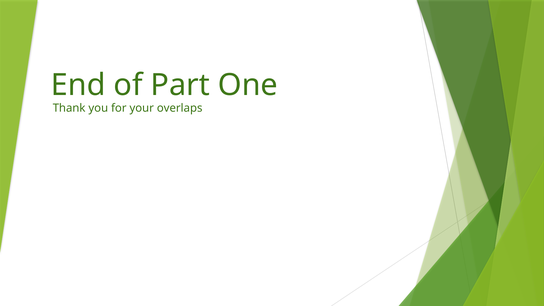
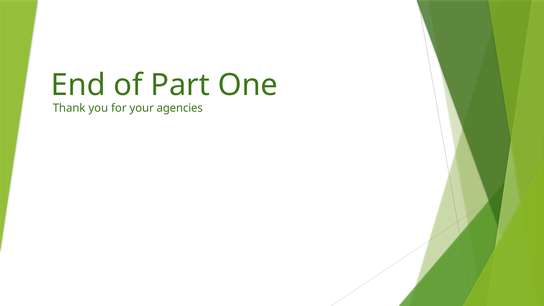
overlaps: overlaps -> agencies (180, 108)
